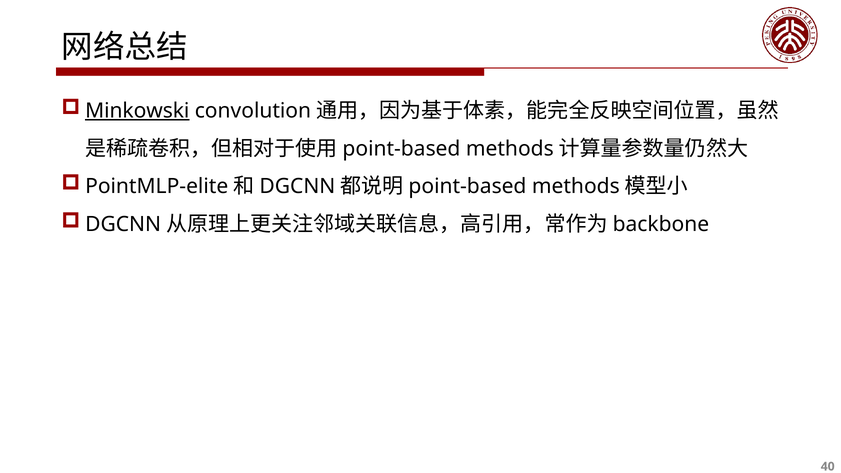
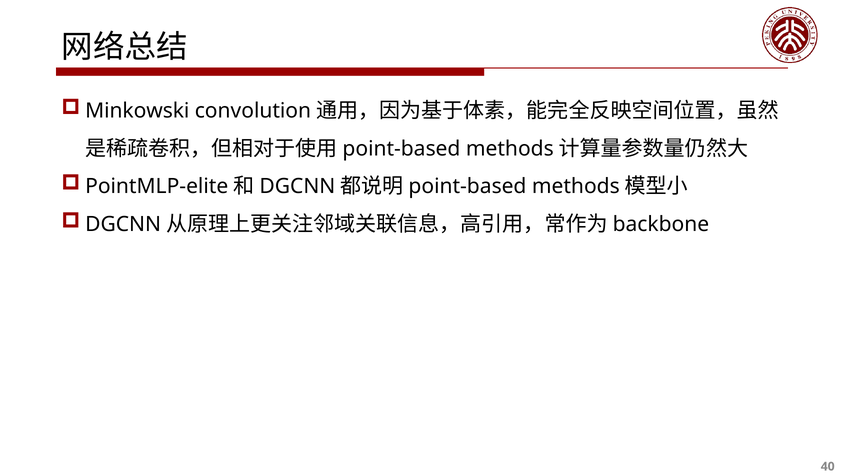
Minkowski underline: present -> none (137, 111)
